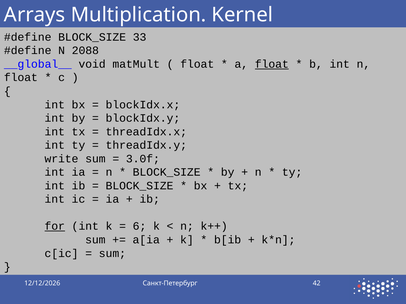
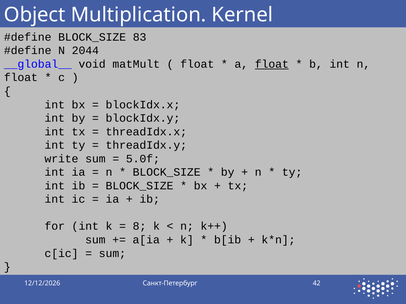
Arrays: Arrays -> Object (35, 15)
33: 33 -> 83 (140, 37)
2088: 2088 -> 2044 (85, 51)
3.0f: 3.0f -> 5.0f (143, 159)
for underline: present -> none (55, 227)
6: 6 -> 8 (140, 227)
